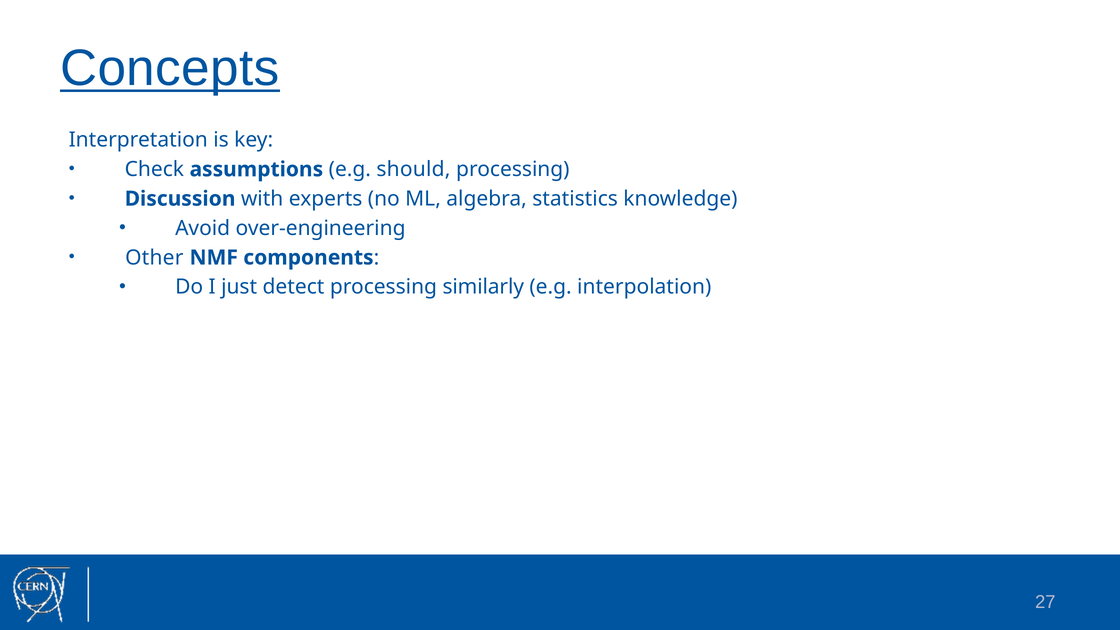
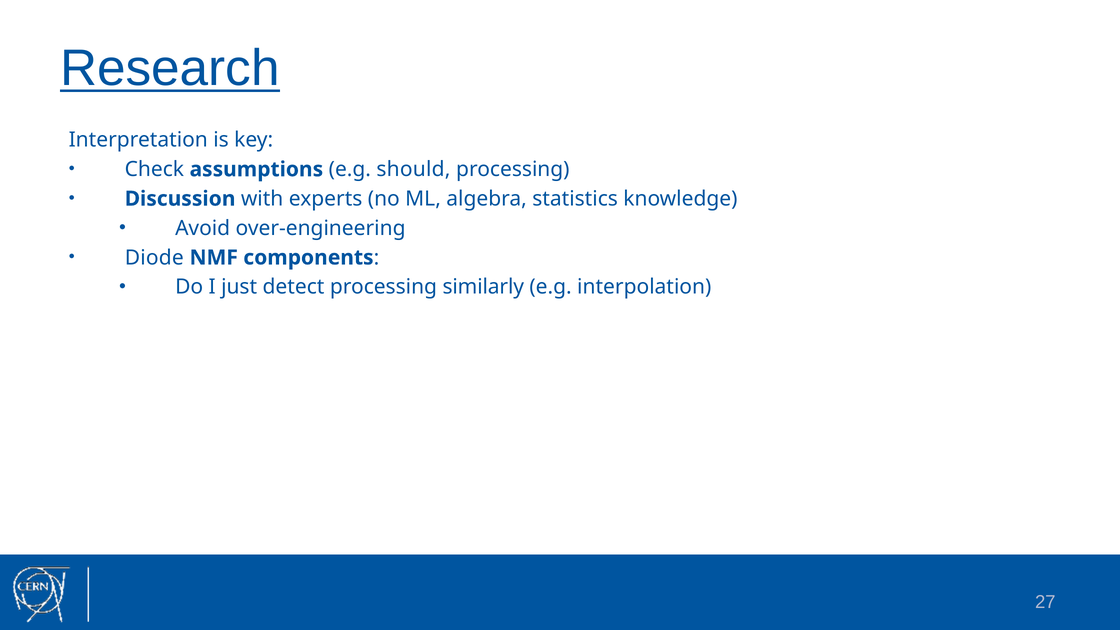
Concepts: Concepts -> Research (170, 68)
Other: Other -> Diode (154, 258)
